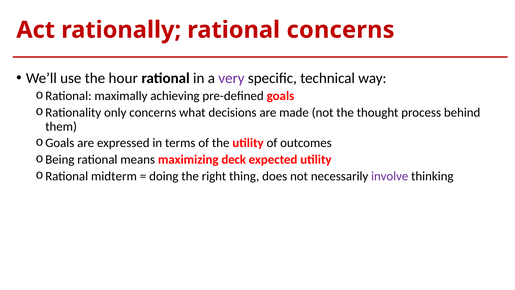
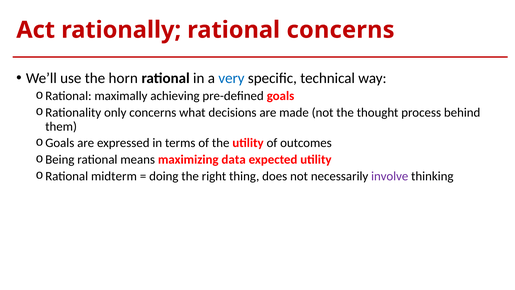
hour: hour -> horn (123, 78)
very colour: purple -> blue (231, 78)
deck: deck -> data (234, 159)
